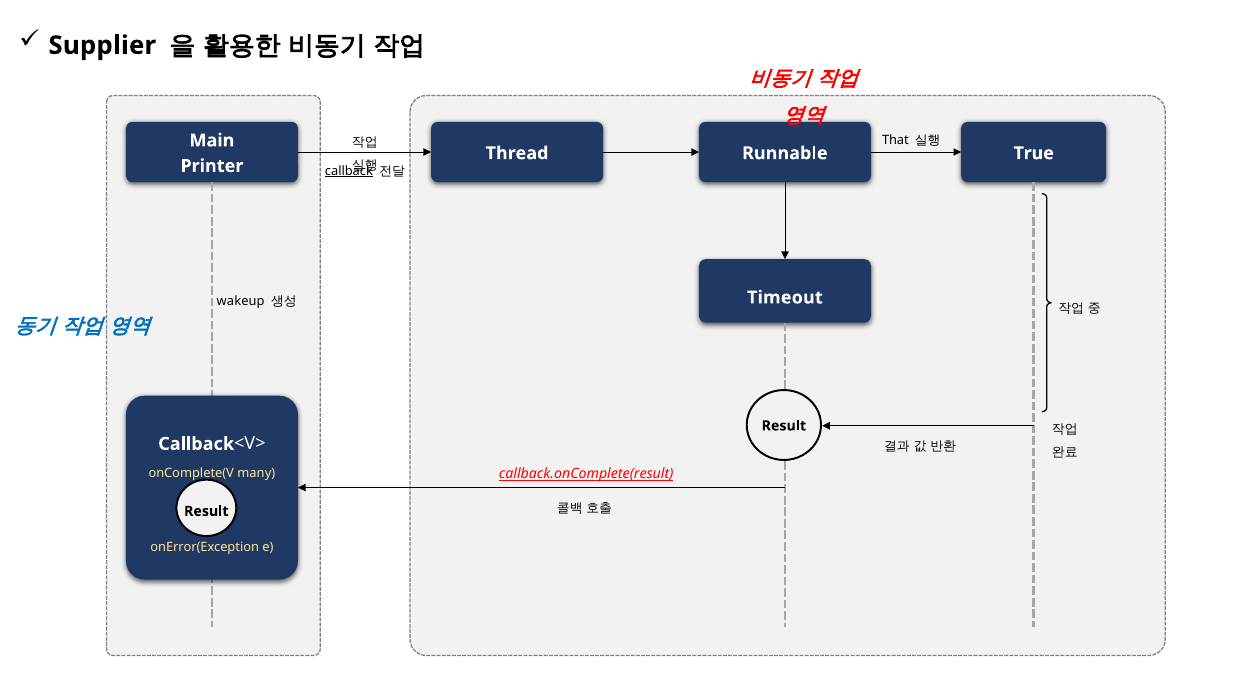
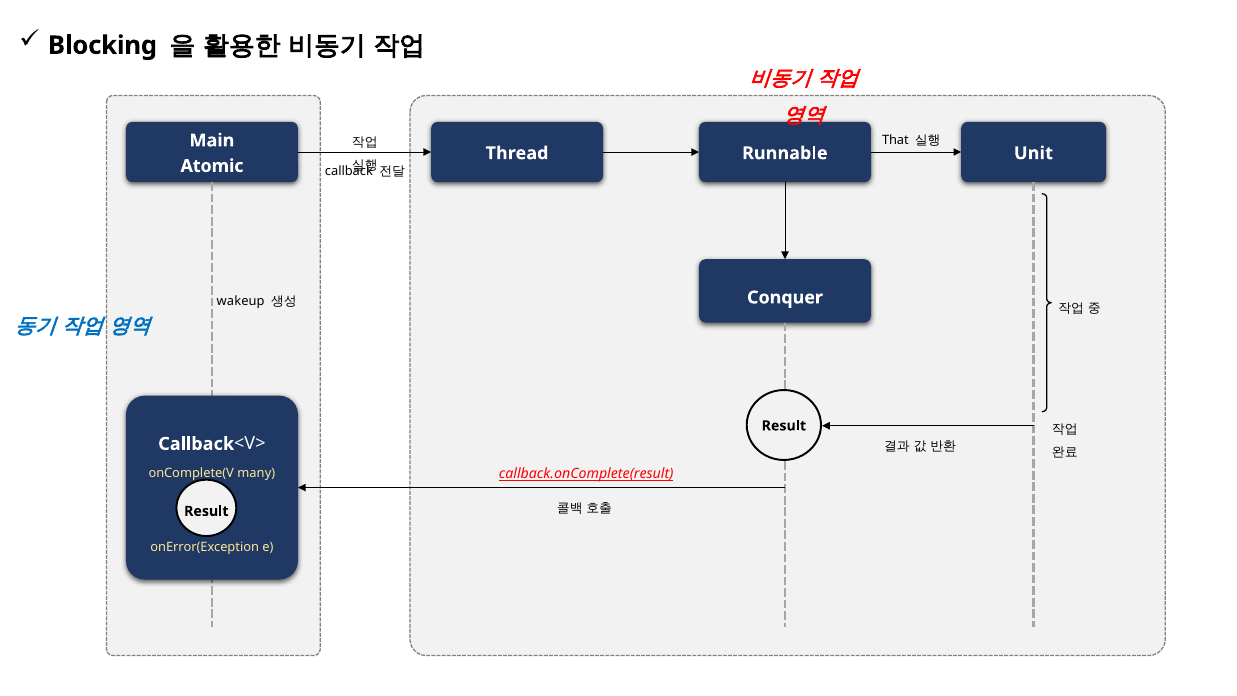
Supplier: Supplier -> Blocking (103, 45)
True: True -> Unit (1033, 153)
Printer: Printer -> Atomic (212, 166)
callback underline: present -> none (349, 171)
Timeout: Timeout -> Conquer (785, 297)
